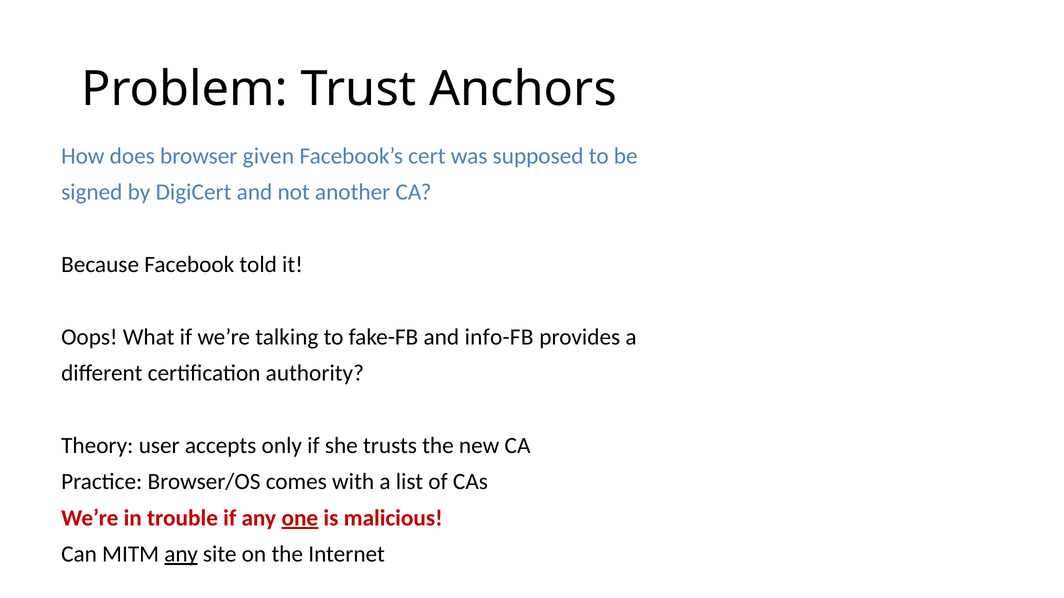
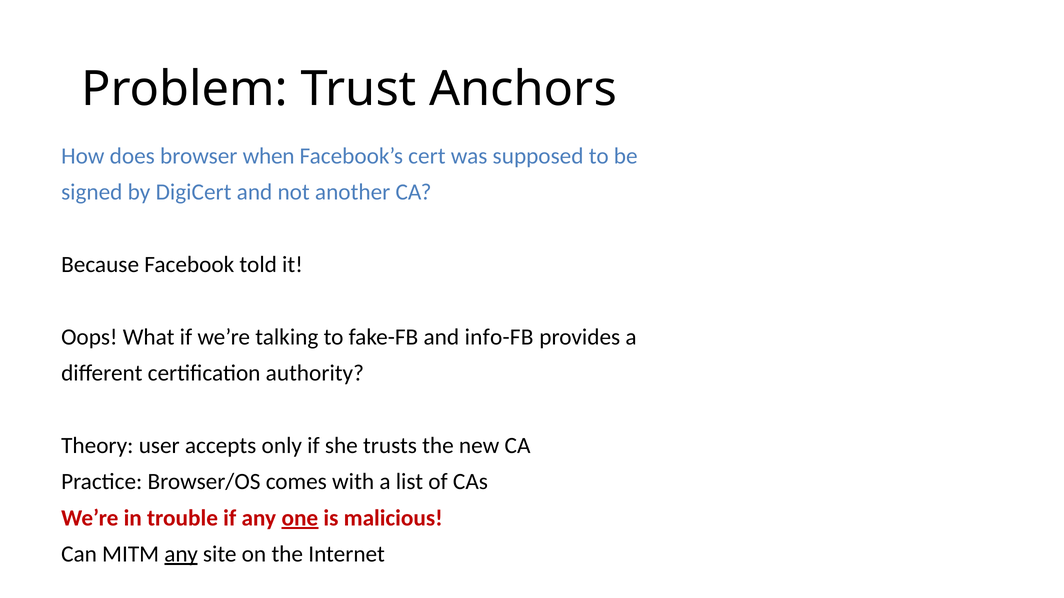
given: given -> when (269, 156)
